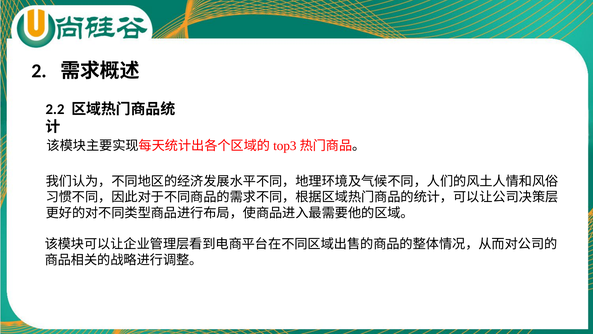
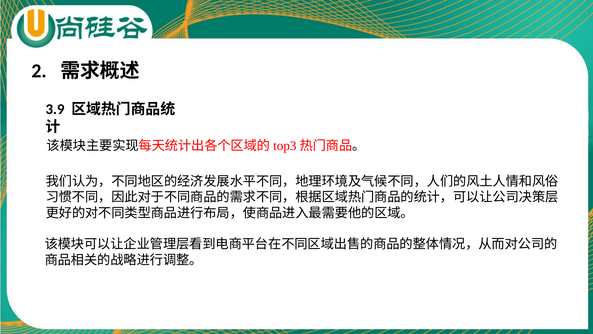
2.2: 2.2 -> 3.9 (55, 109)
